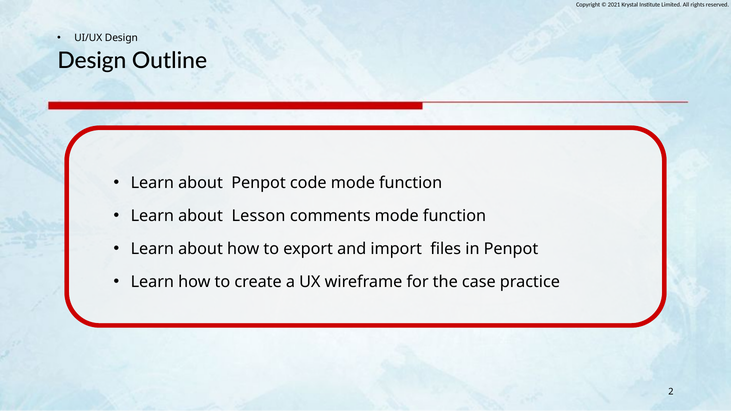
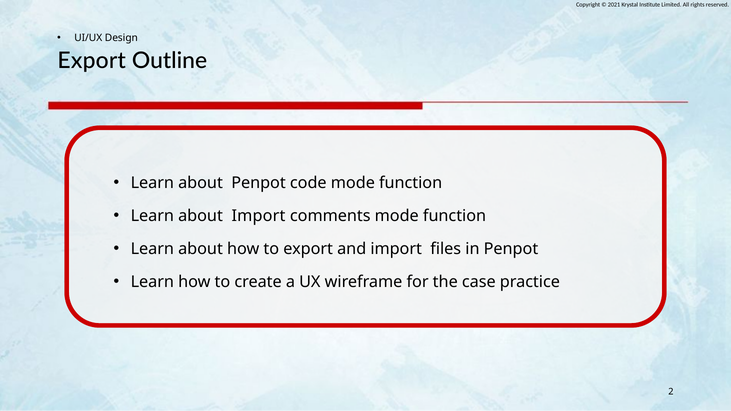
Design: Design -> Export (92, 61)
about Lesson: Lesson -> Import (258, 216)
